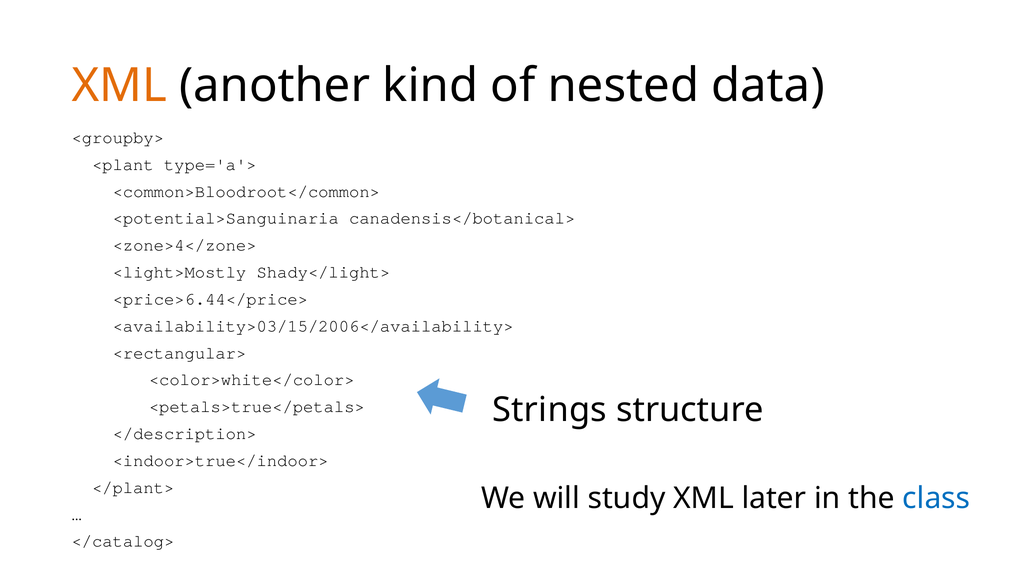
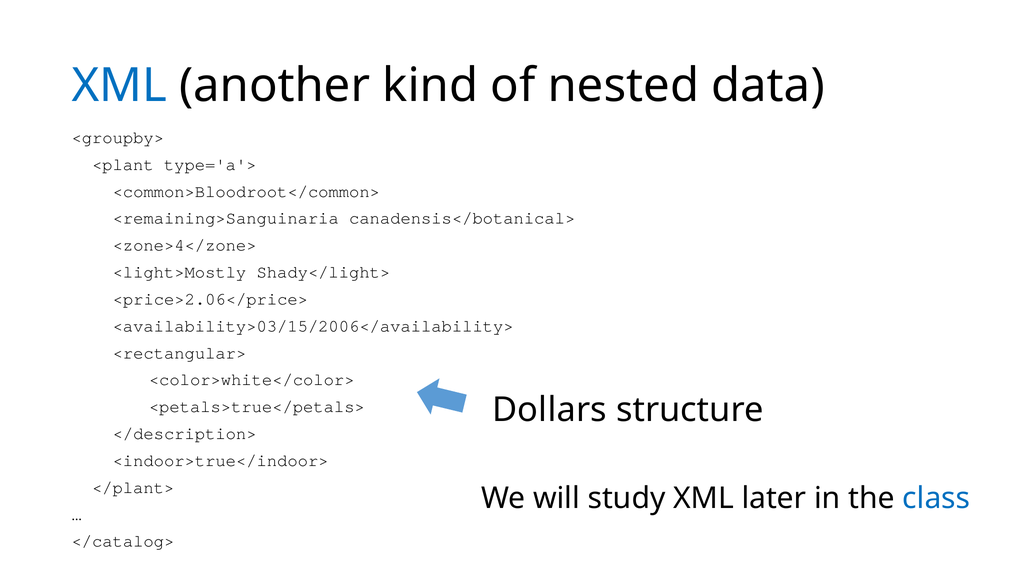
XML colour: orange -> blue (119, 86)
<potential>Sanguinaria: <potential>Sanguinaria -> <remaining>Sanguinaria (226, 218)
<price>6.44</price>: <price>6.44</price> -> <price>2.06</price> (210, 299)
Strings: Strings -> Dollars (550, 410)
